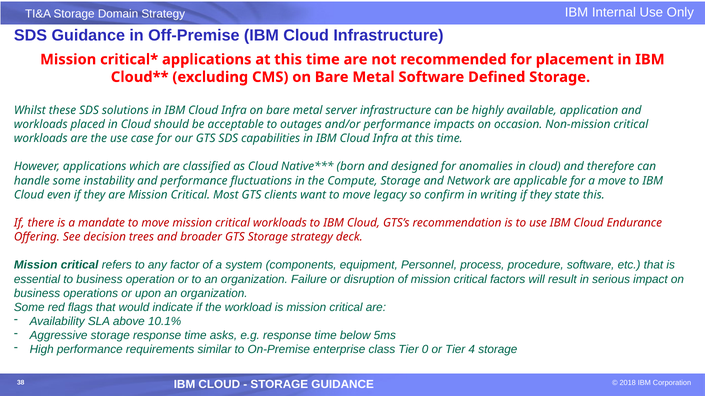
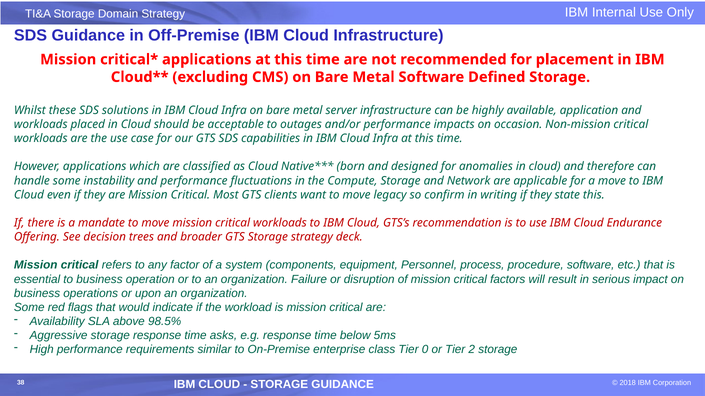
10.1%: 10.1% -> 98.5% (165, 322)
4: 4 -> 2 (472, 350)
